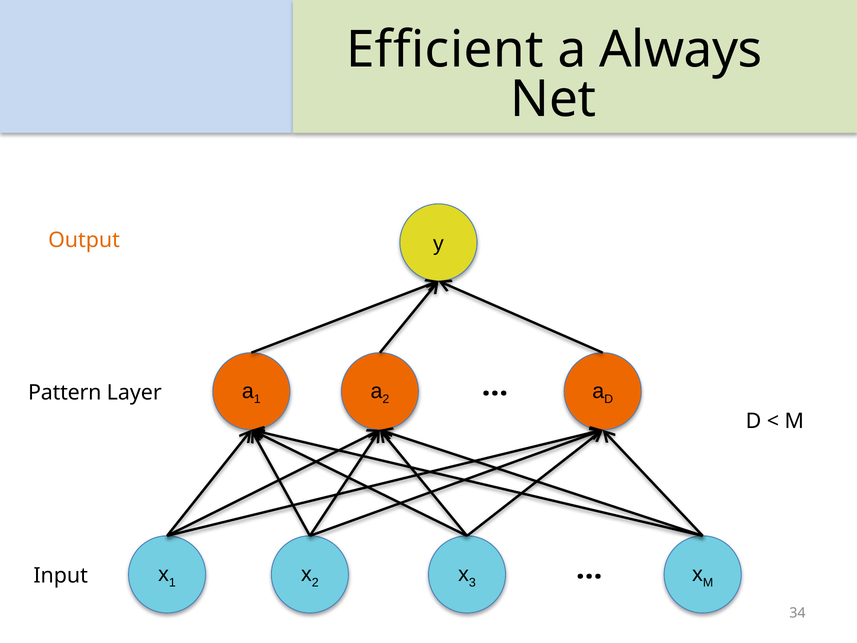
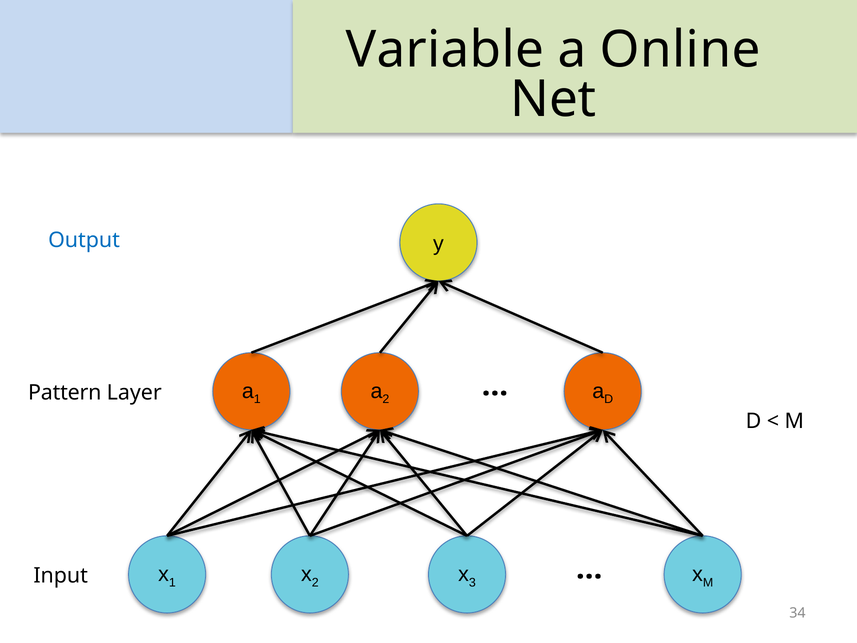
Efficient: Efficient -> Variable (445, 50)
Always: Always -> Online (680, 50)
Output colour: orange -> blue (84, 240)
